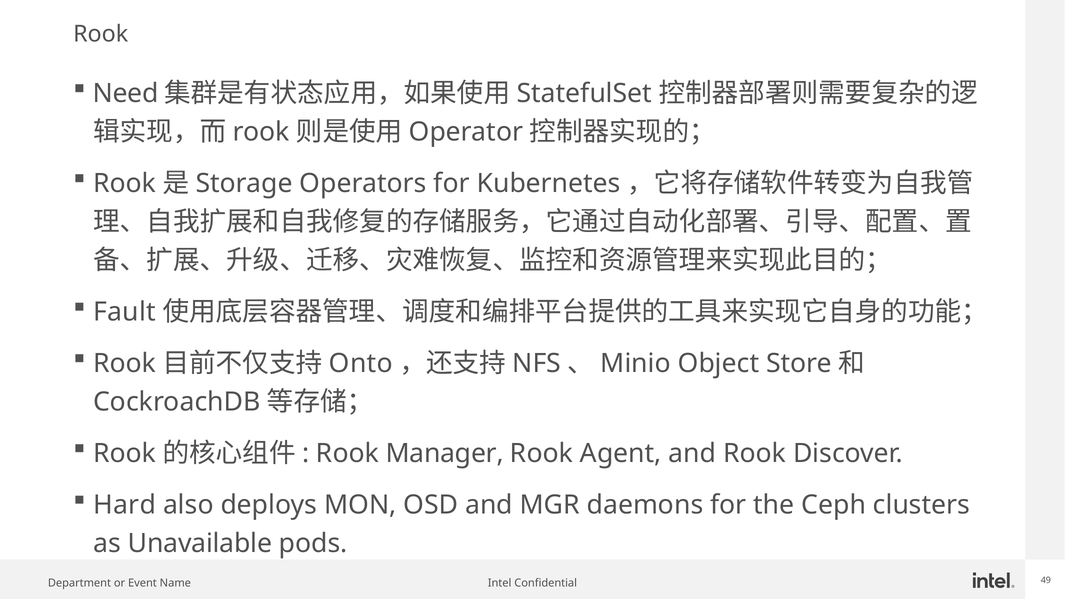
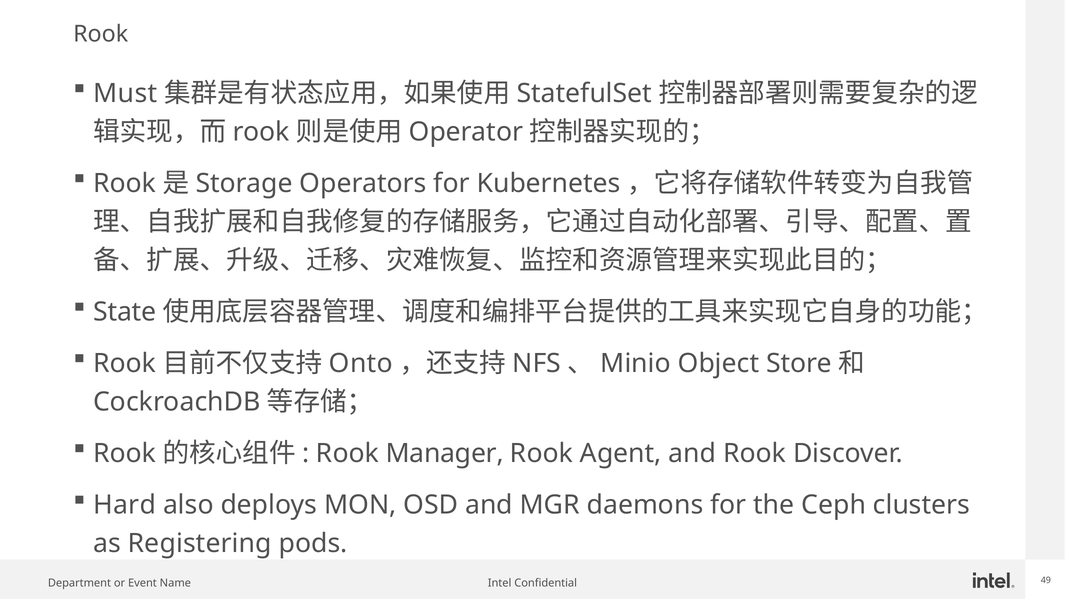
Need: Need -> Must (125, 94)
Fault: Fault -> State (125, 312)
Unavailable: Unavailable -> Registering (200, 544)
